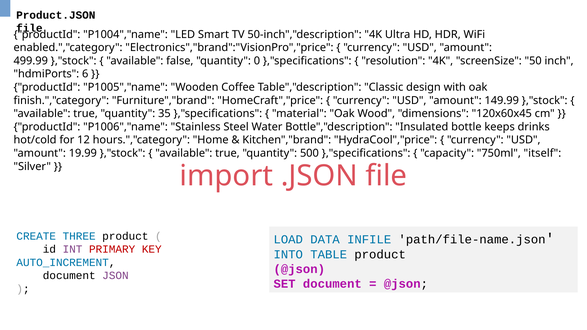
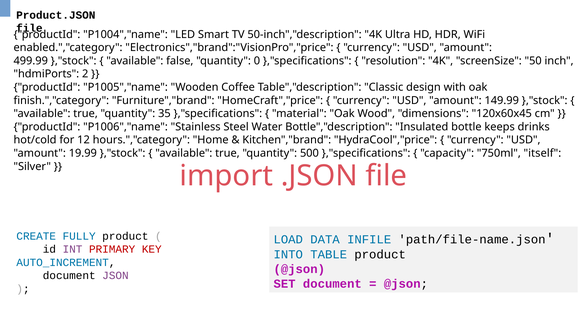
6: 6 -> 2 (85, 74)
THREE: THREE -> FULLY (79, 236)
